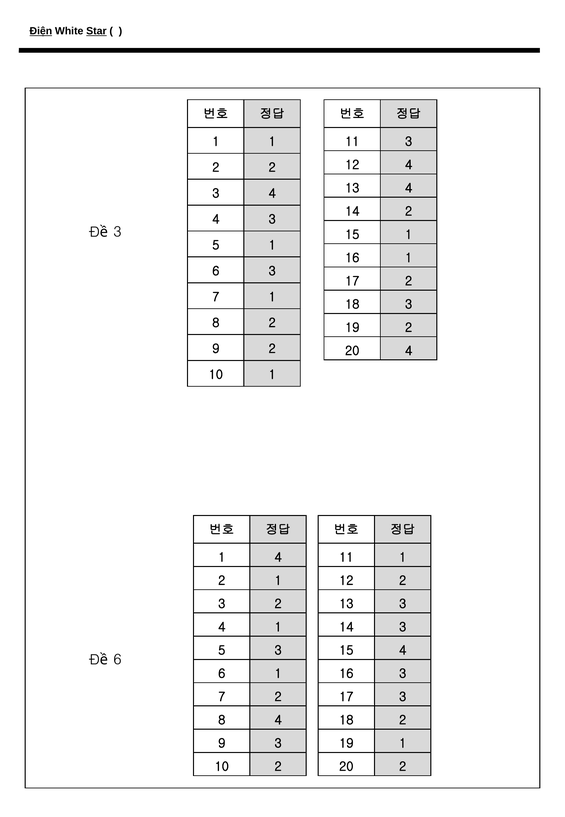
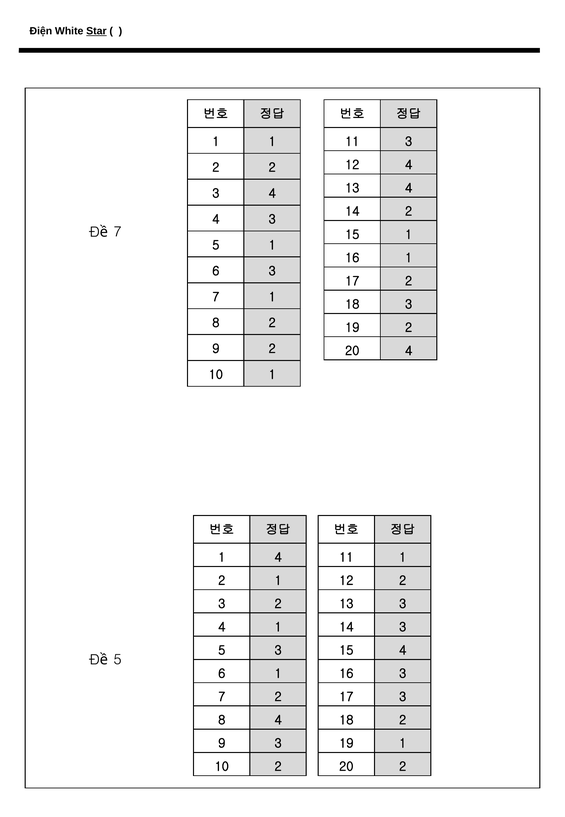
Điện underline: present -> none (41, 31)
3: 3 -> 7 (117, 232)
6: 6 -> 5 (117, 659)
